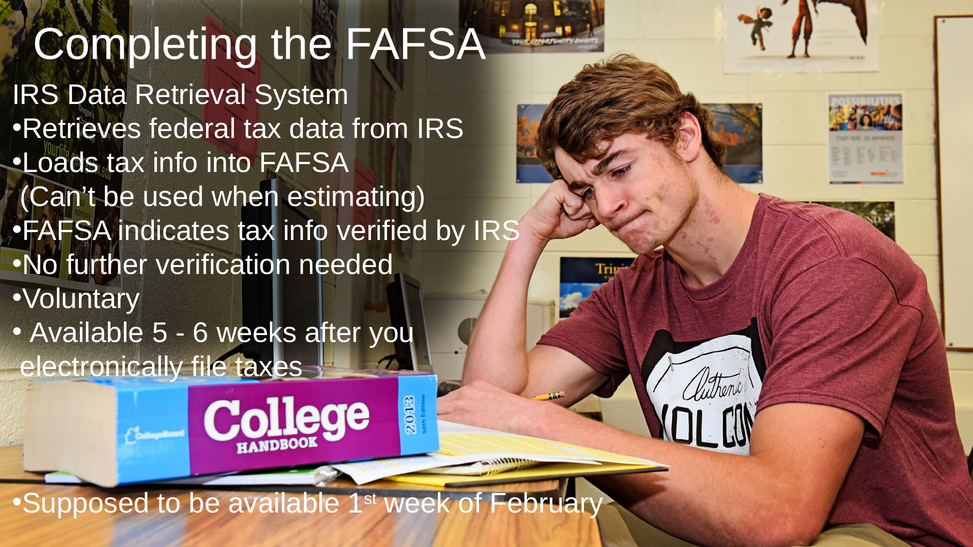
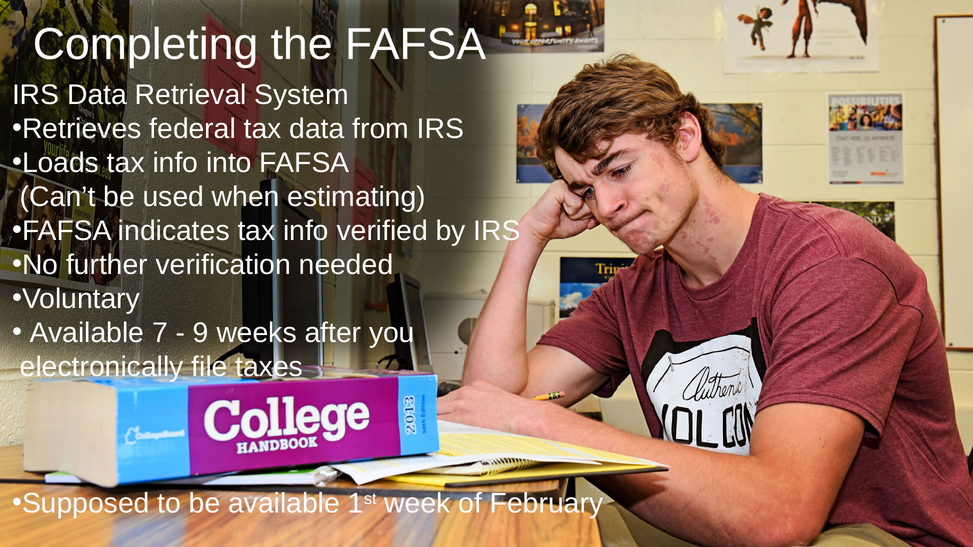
5: 5 -> 7 (160, 333)
6: 6 -> 9 (201, 333)
